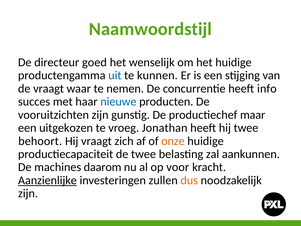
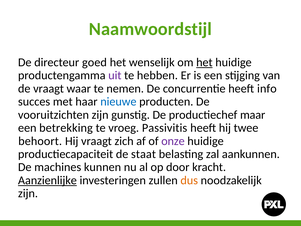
het underline: none -> present (204, 62)
uit colour: blue -> purple (115, 75)
kunnen: kunnen -> hebben (157, 75)
uitgekozen: uitgekozen -> betrekking (66, 128)
Jonathan: Jonathan -> Passivitis (165, 128)
onze colour: orange -> purple (173, 141)
de twee: twee -> staat (144, 154)
daarom: daarom -> kunnen (103, 167)
voor: voor -> door (178, 167)
